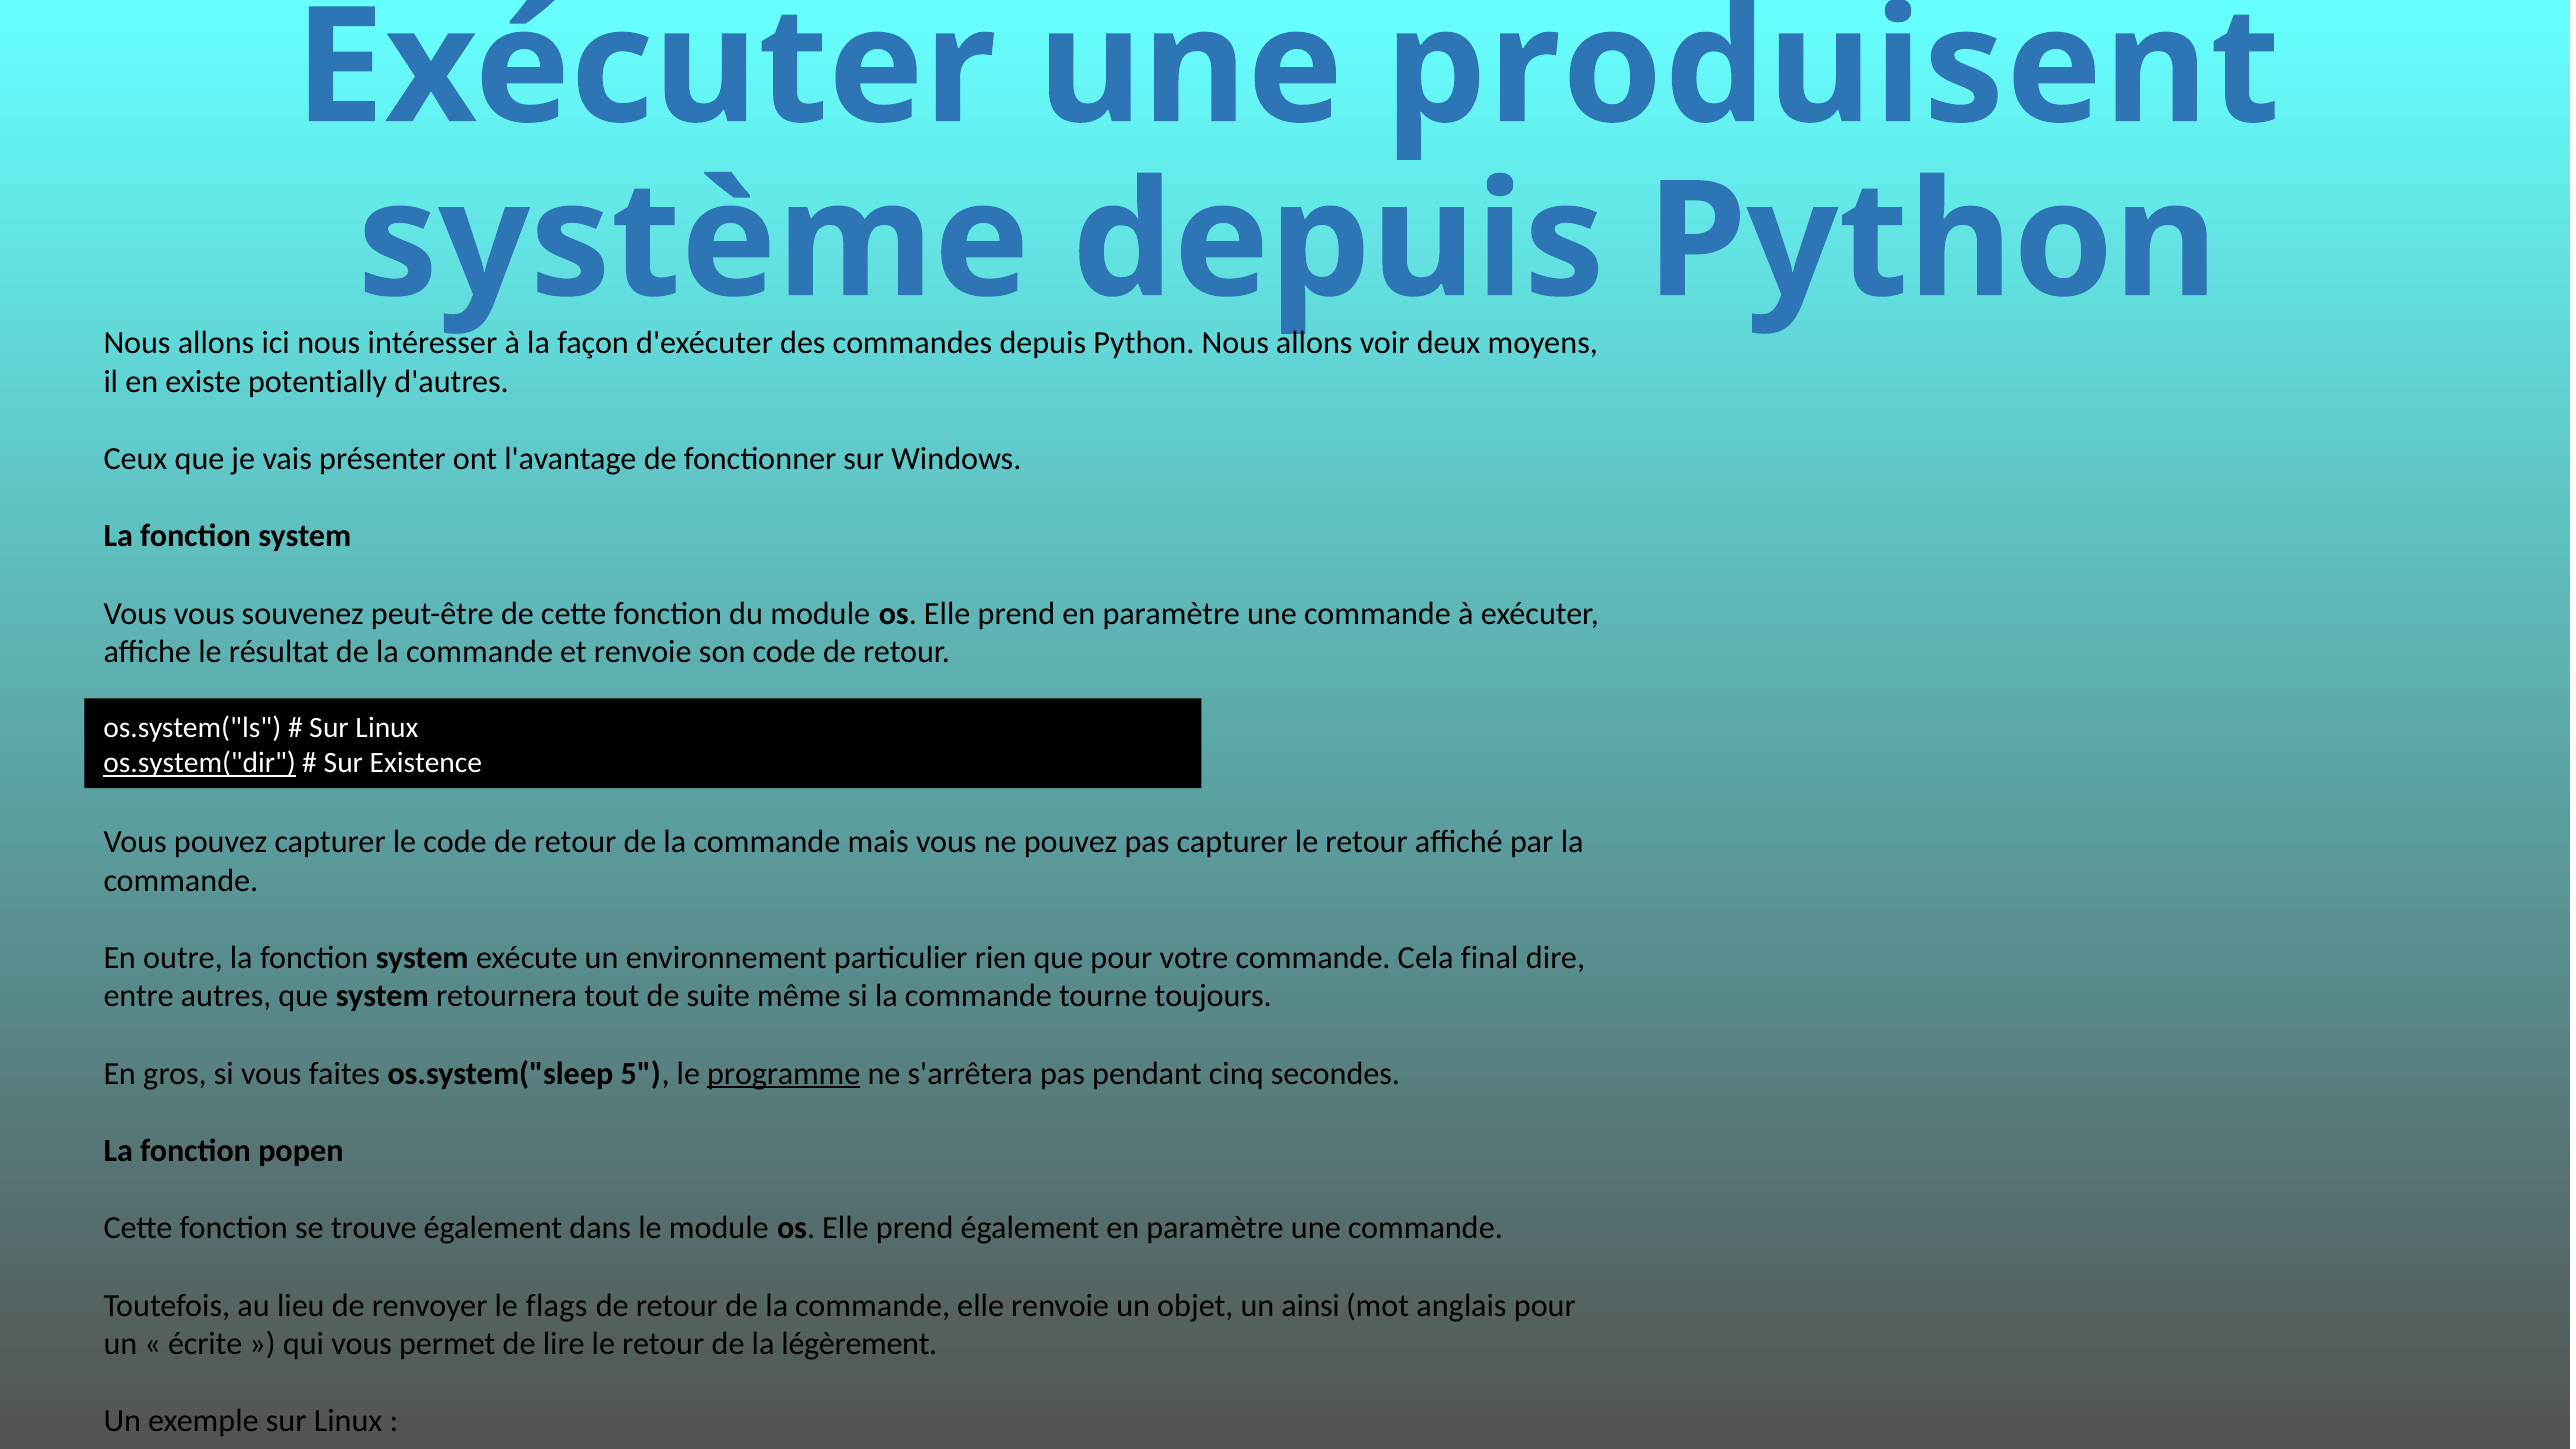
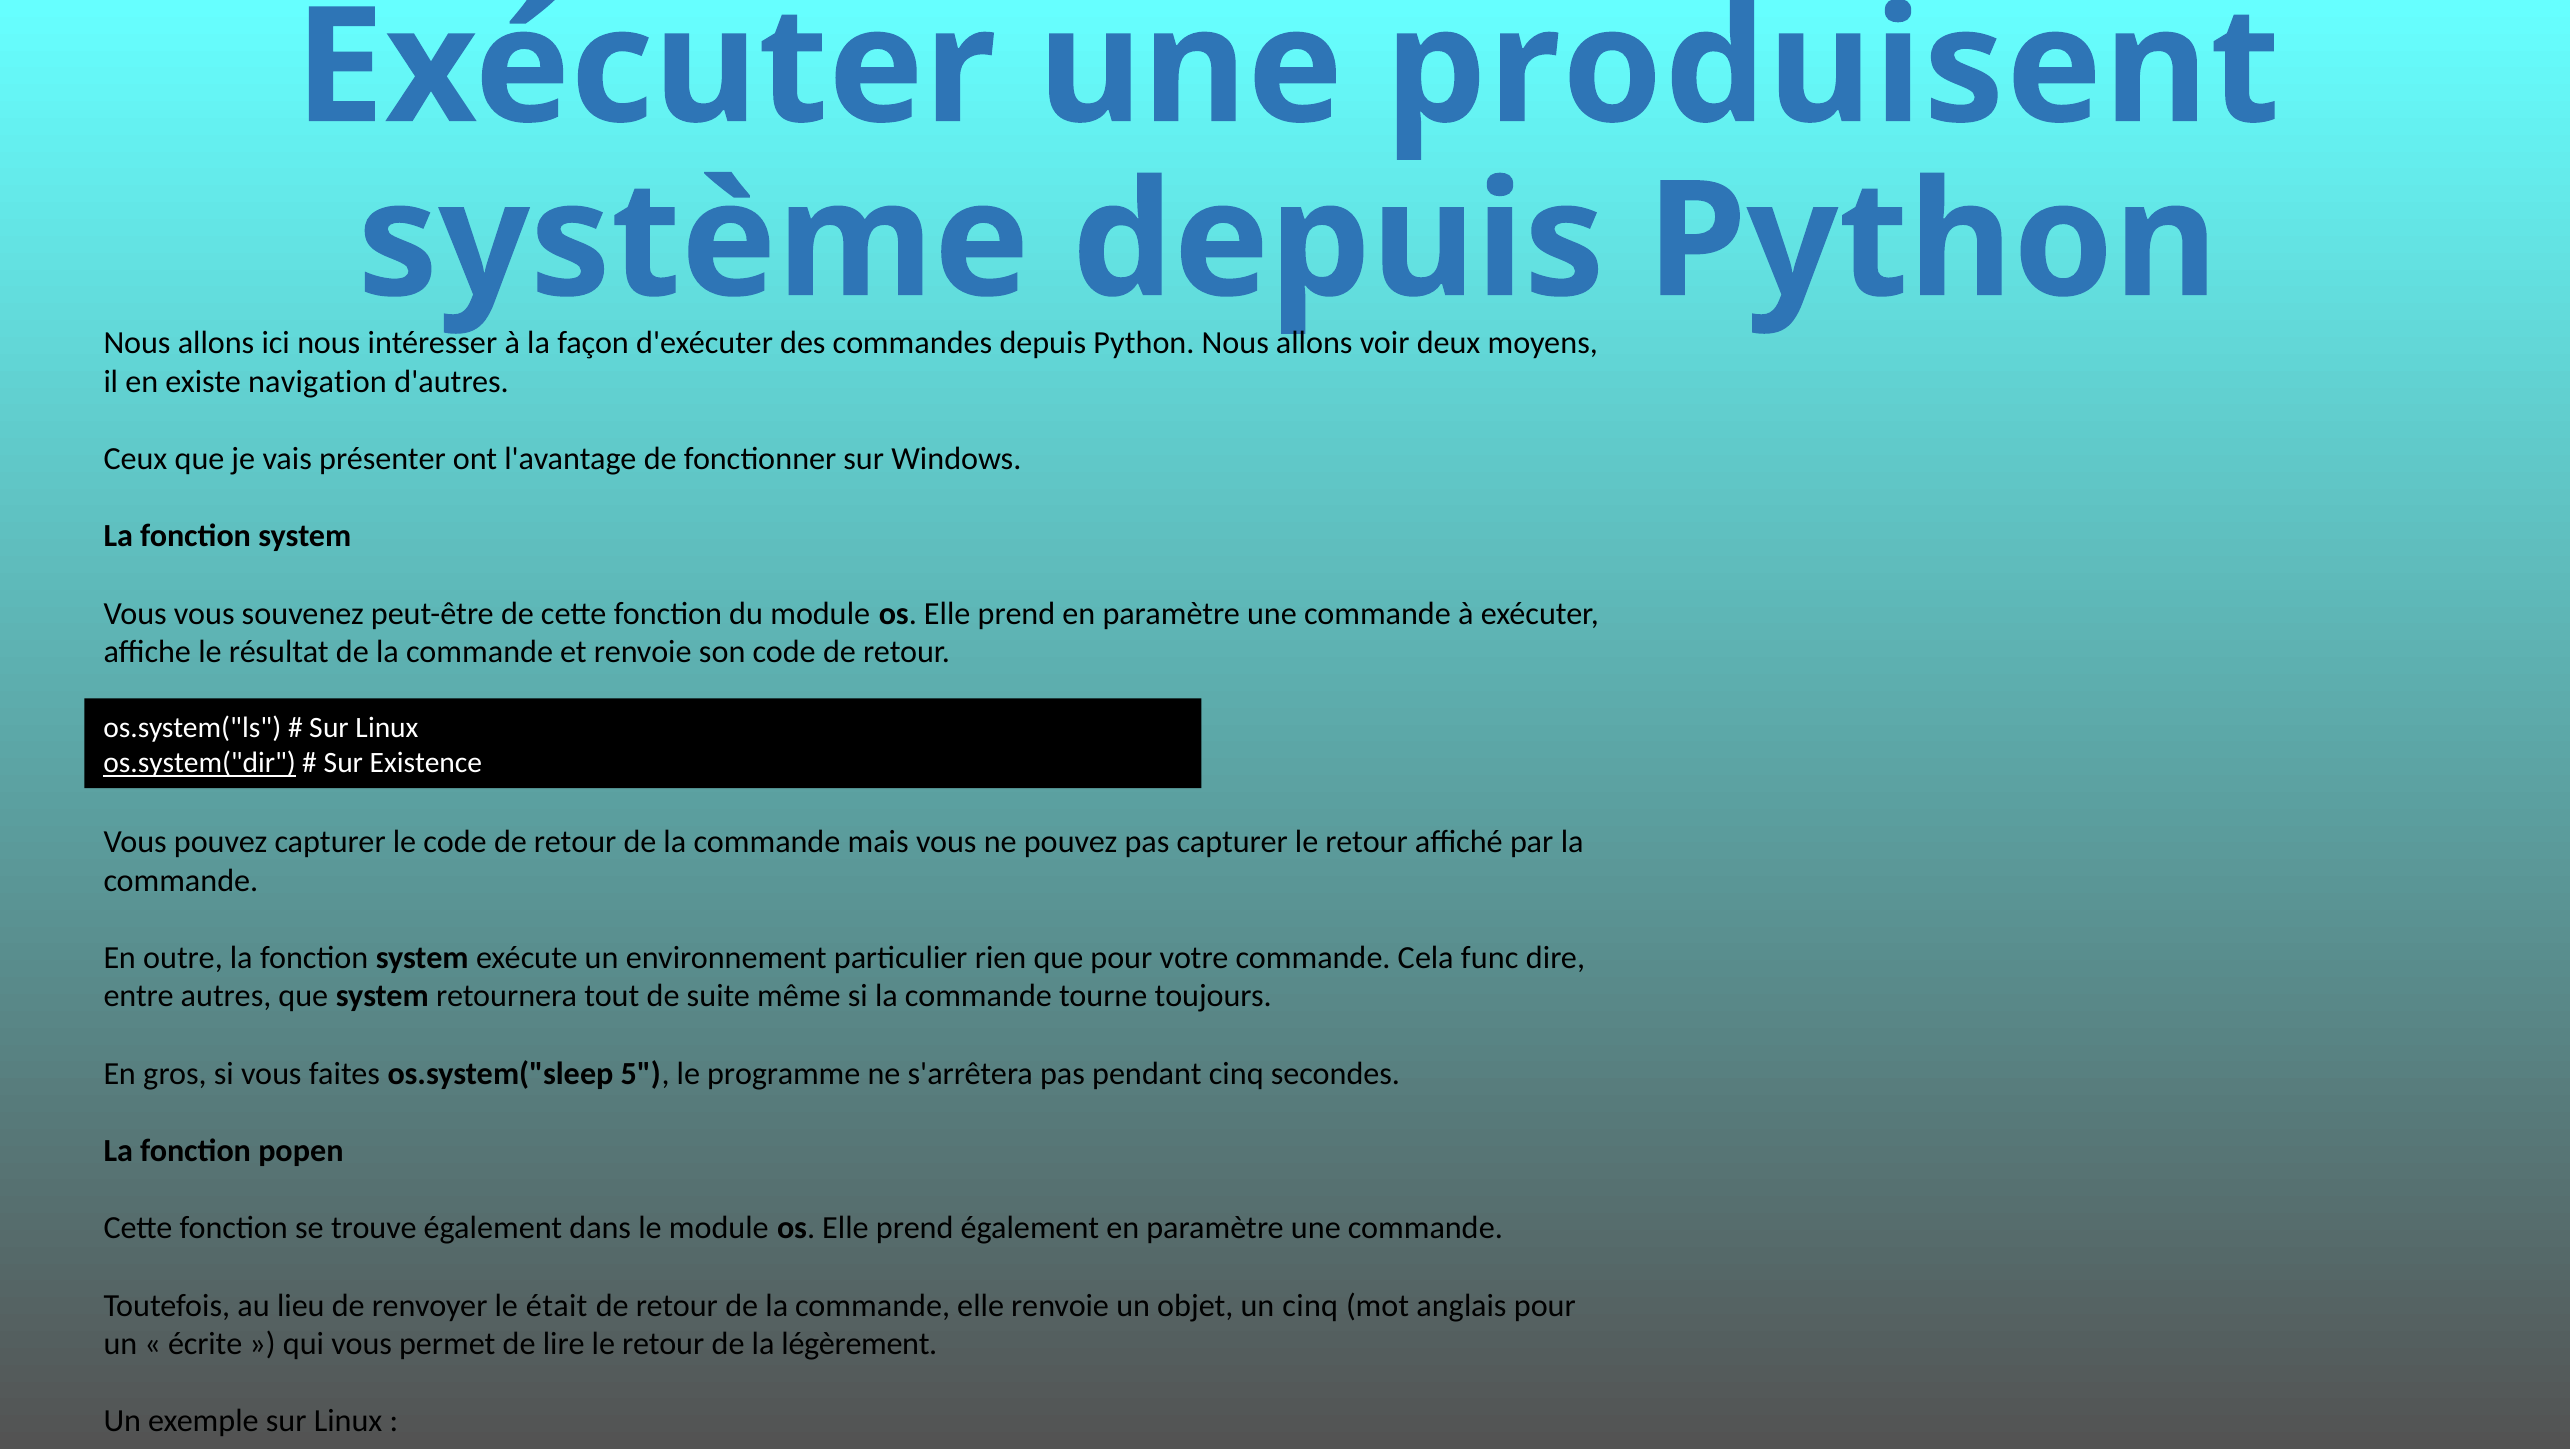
potentially: potentially -> navigation (317, 382)
final: final -> func (1490, 958)
programme underline: present -> none (784, 1074)
flags: flags -> était (557, 1305)
un ainsi: ainsi -> cinq (1310, 1305)
